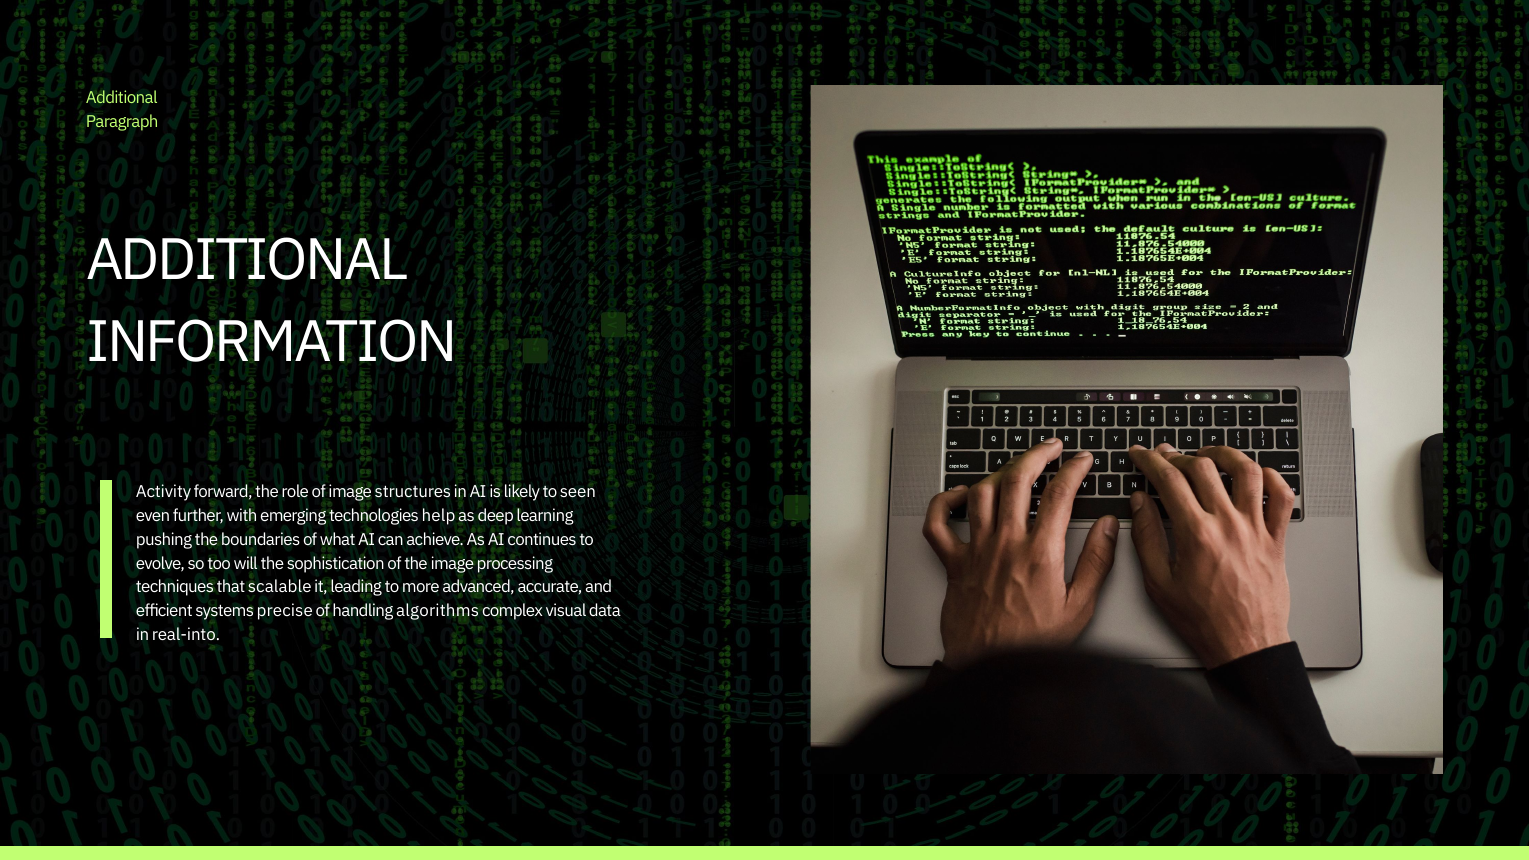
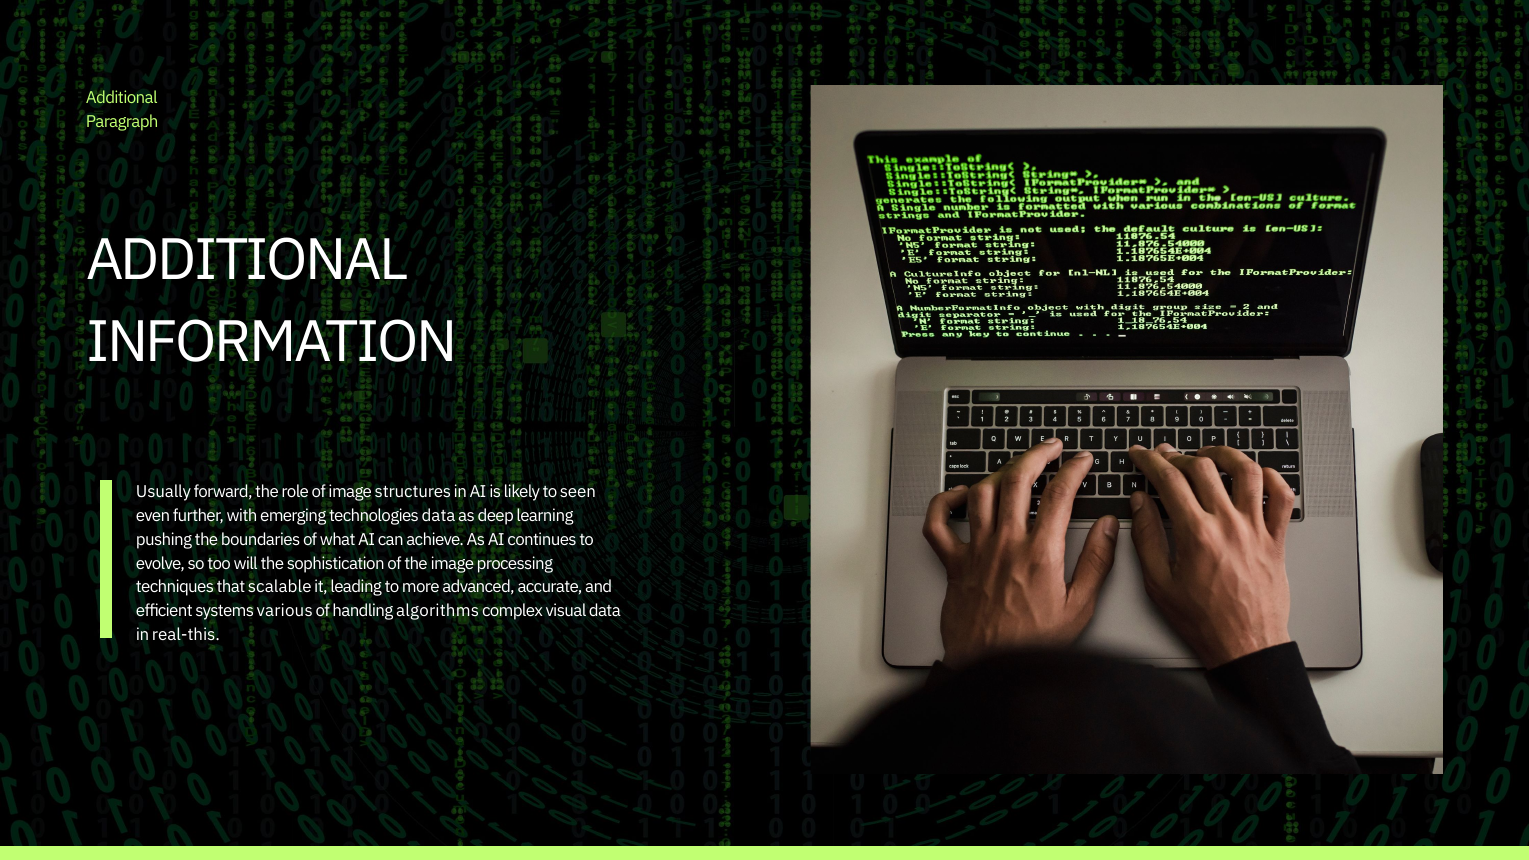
Activity: Activity -> Usually (164, 492)
technologies help: help -> data (439, 516)
precise: precise -> various (285, 611)
real-into: real-into -> real-this (186, 635)
